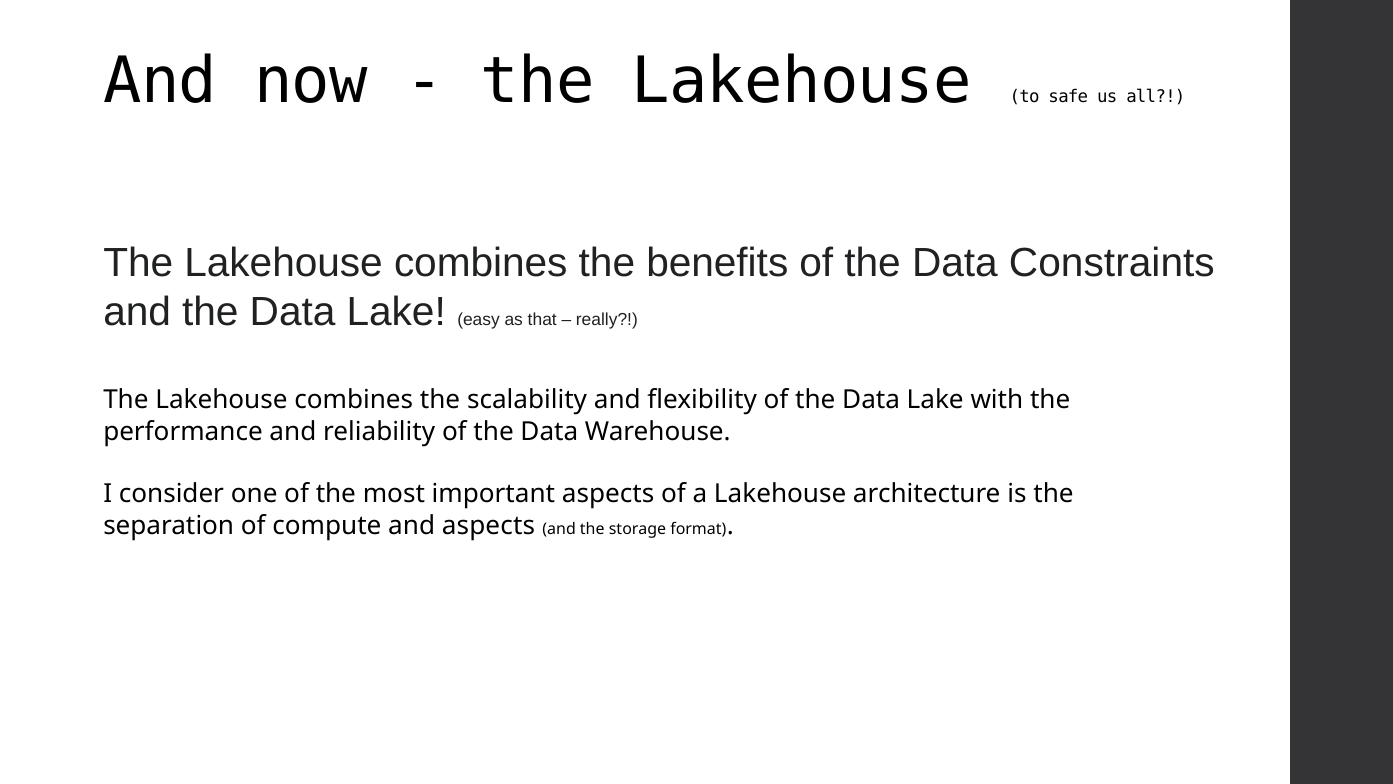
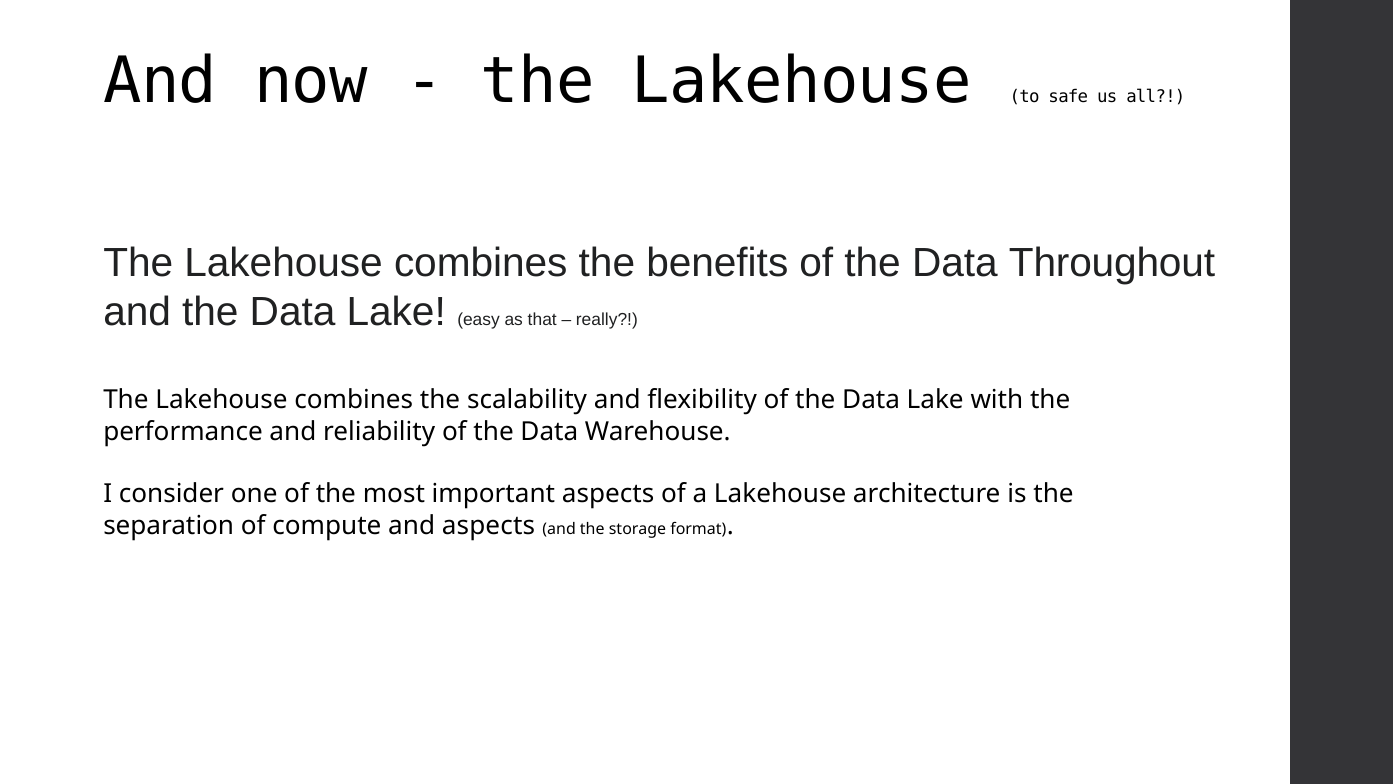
Constraints: Constraints -> Throughout (1112, 263)
